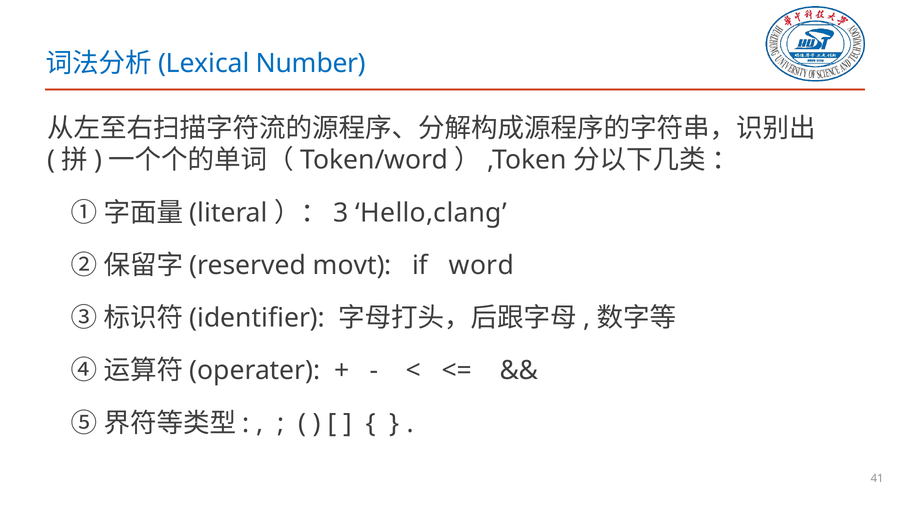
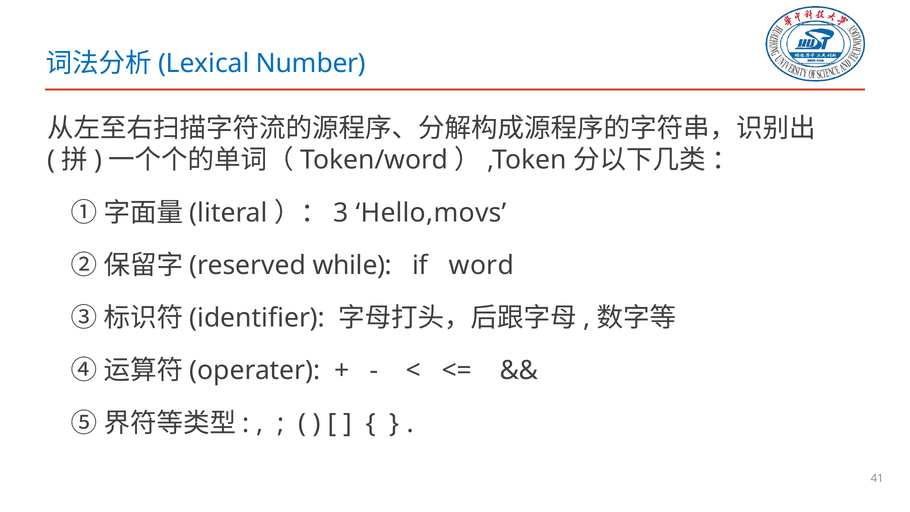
Hello,clang: Hello,clang -> Hello,movs (431, 213)
movt: movt -> while (352, 265)
